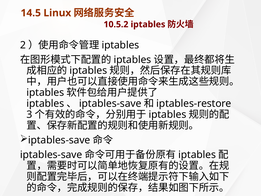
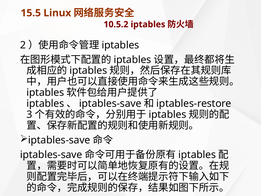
14.5: 14.5 -> 15.5 (31, 13)
